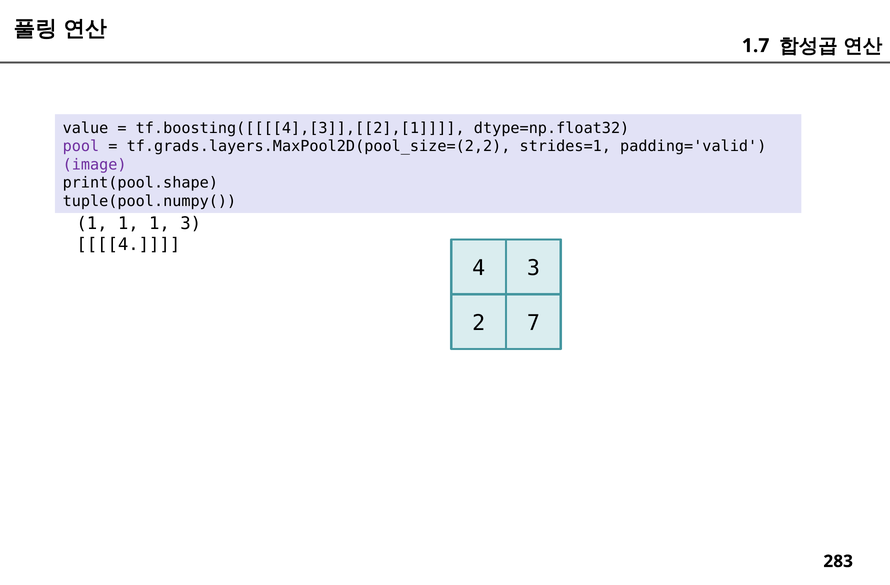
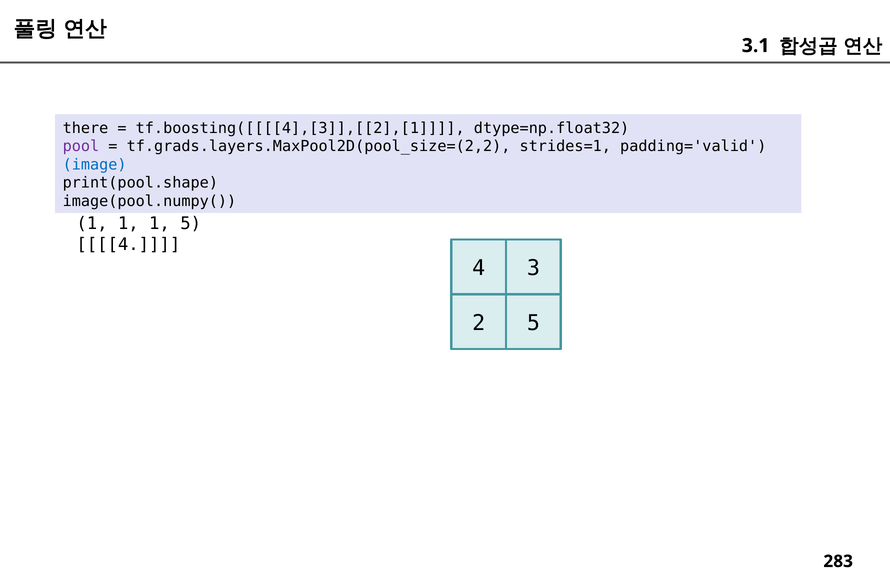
1.7: 1.7 -> 3.1 (756, 46)
value: value -> there (85, 128)
image colour: purple -> blue (95, 165)
tuple(pool.numpy(: tuple(pool.numpy( -> image(pool.numpy( (149, 201)
1 3: 3 -> 5 (191, 224)
2 7: 7 -> 5 (534, 323)
